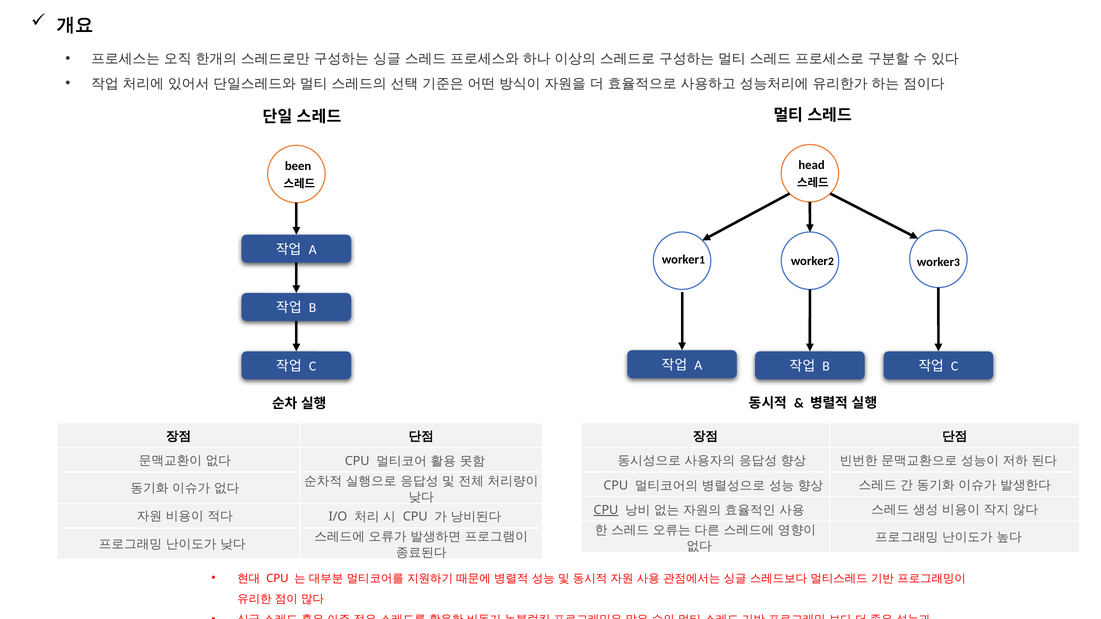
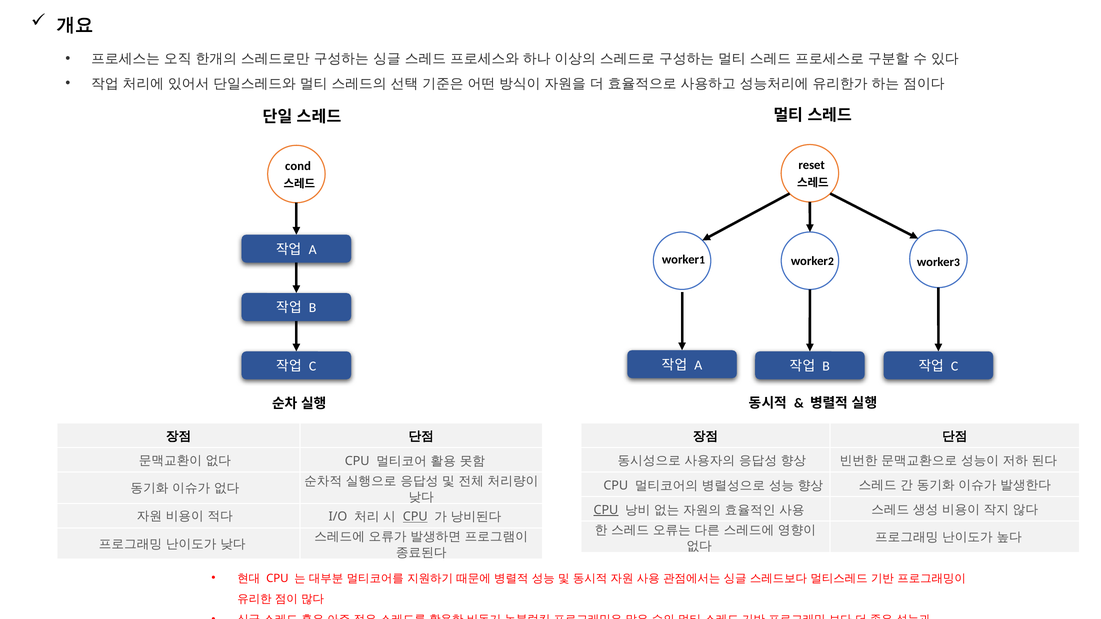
head: head -> reset (812, 165)
been: been -> cond (298, 166)
CPU underline: none -> present (415, 517)
